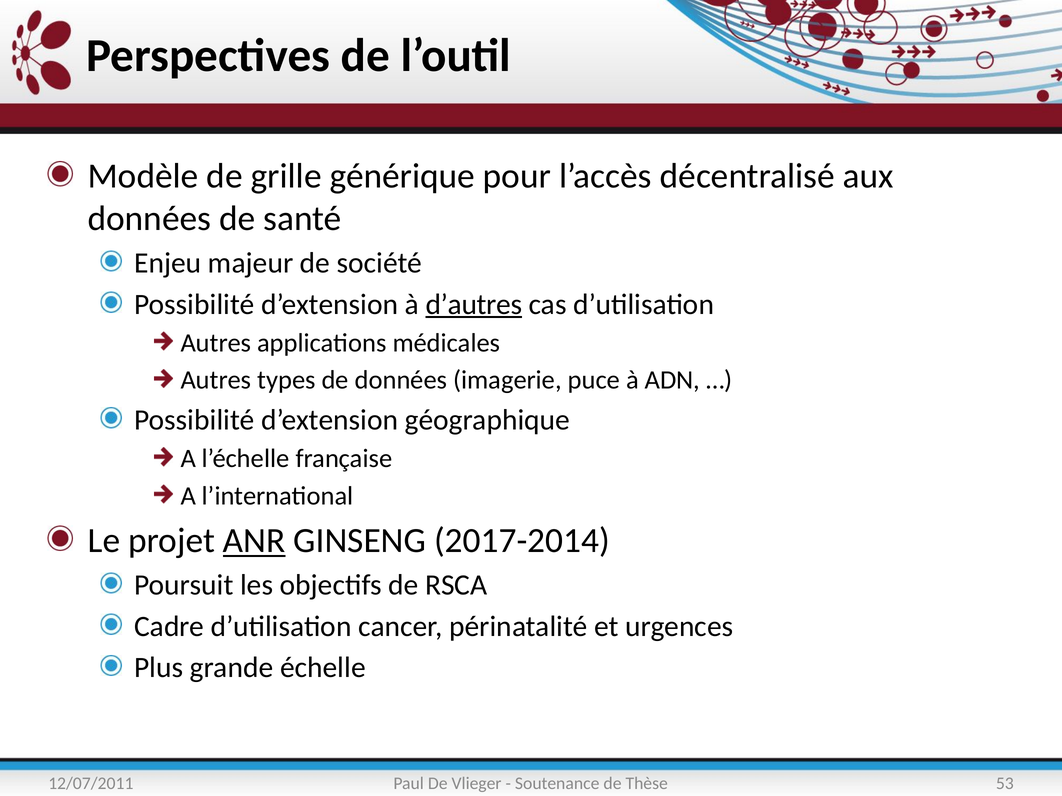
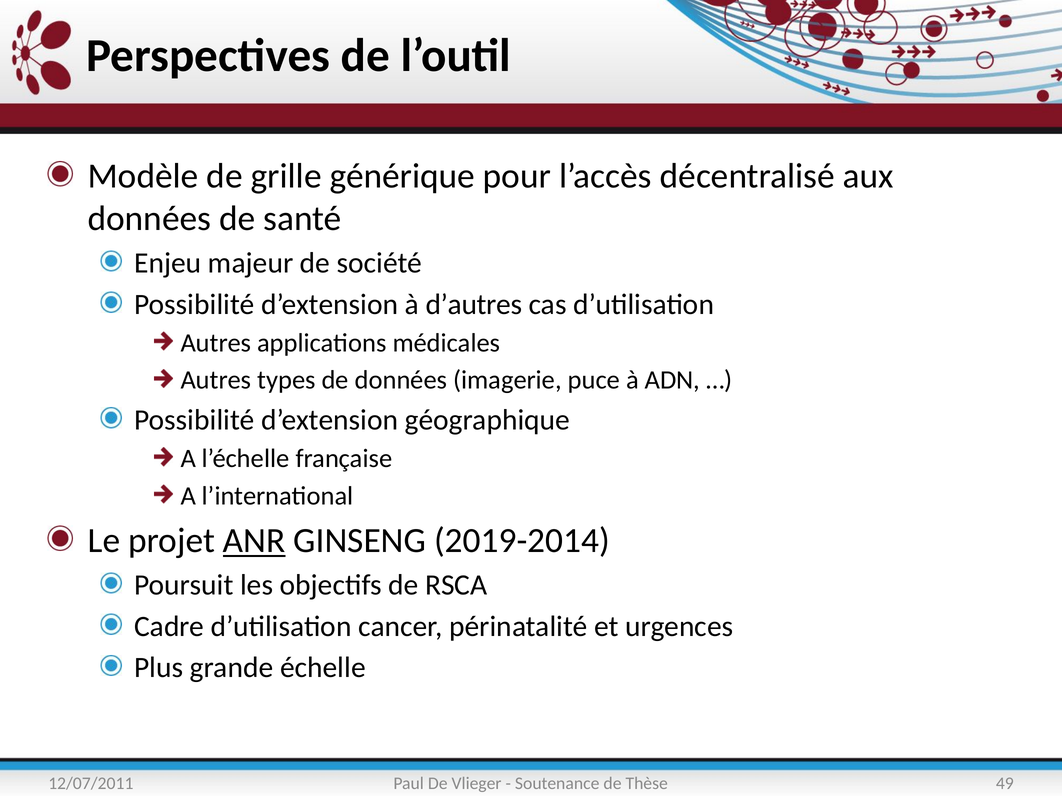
d’autres underline: present -> none (474, 305)
2017-2014: 2017-2014 -> 2019-2014 (522, 541)
53: 53 -> 49 (1005, 784)
